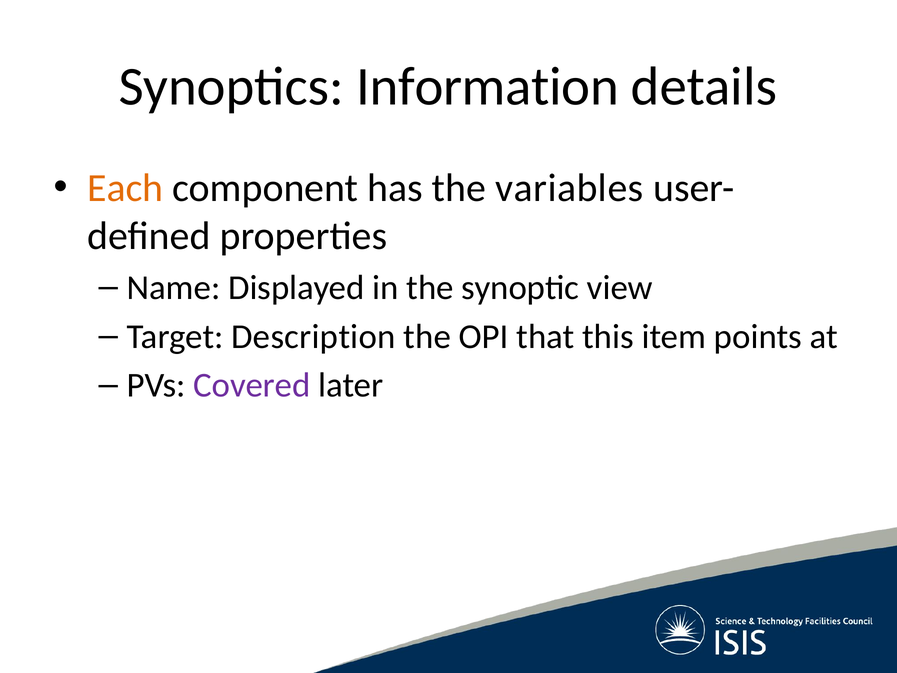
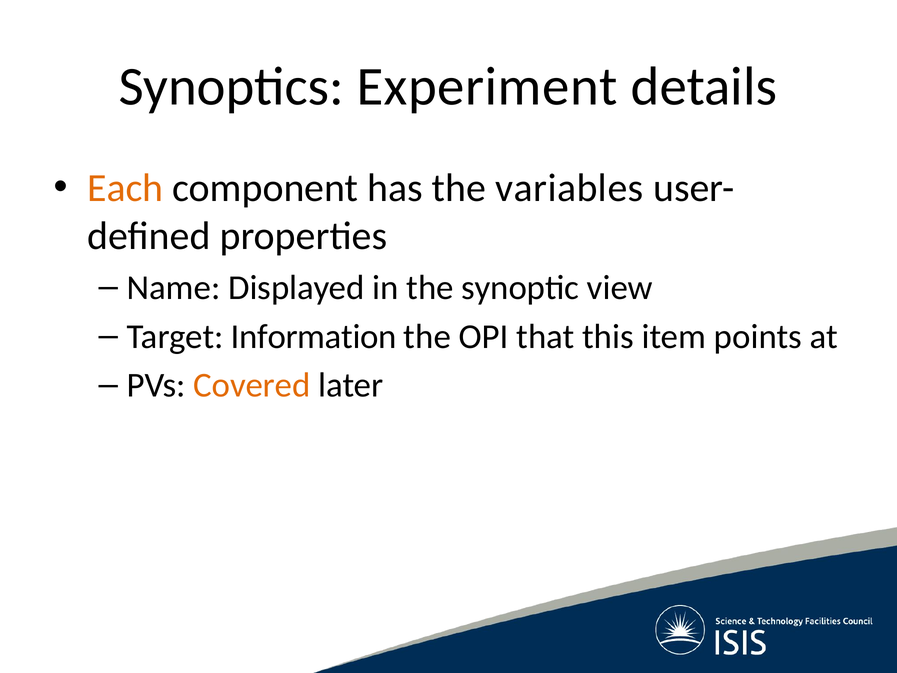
Information: Information -> Experiment (487, 87)
Description: Description -> Information (314, 336)
Covered colour: purple -> orange (252, 385)
